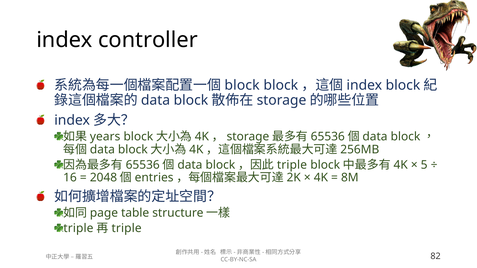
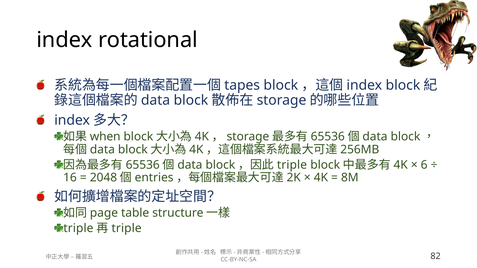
controller: controller -> rotational (148, 40)
block: block -> tapes (242, 85)
years: years -> when (105, 137)
5: 5 -> 6 (424, 165)
